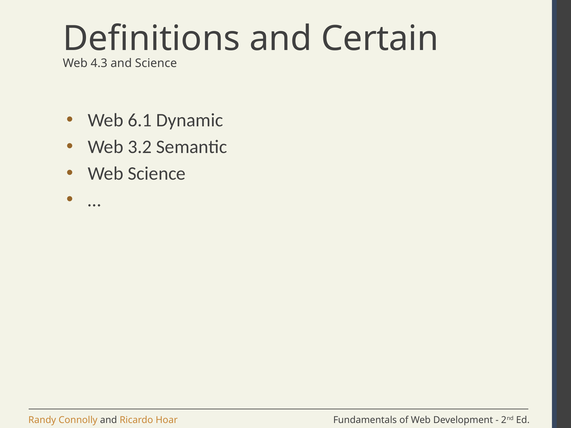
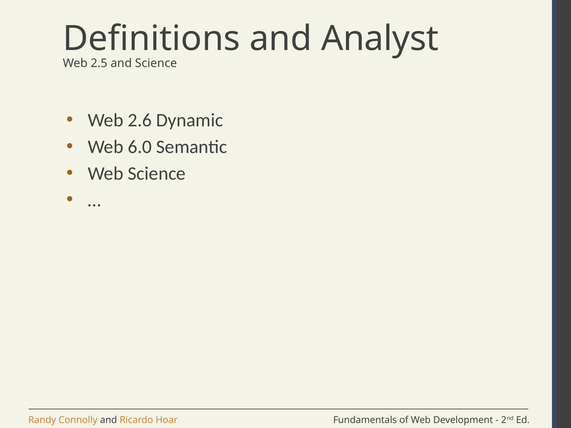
Certain: Certain -> Analyst (380, 39)
4.3: 4.3 -> 2.5 (99, 63)
6.1: 6.1 -> 2.6 (140, 120)
3.2: 3.2 -> 6.0 (140, 147)
